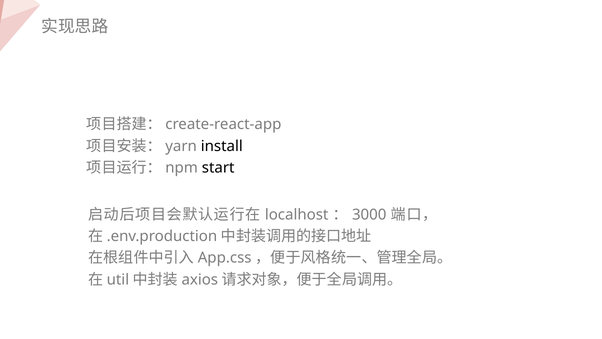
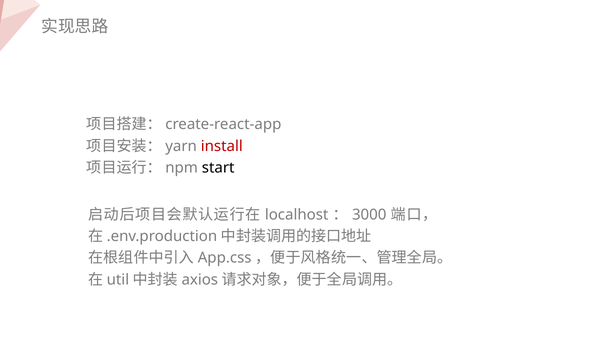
install colour: black -> red (222, 146)
